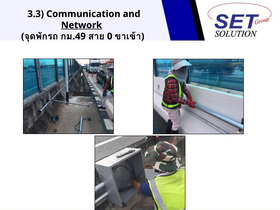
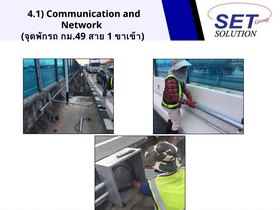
3.3: 3.3 -> 4.1 (36, 14)
Network underline: present -> none (82, 25)
0: 0 -> 1 (110, 36)
